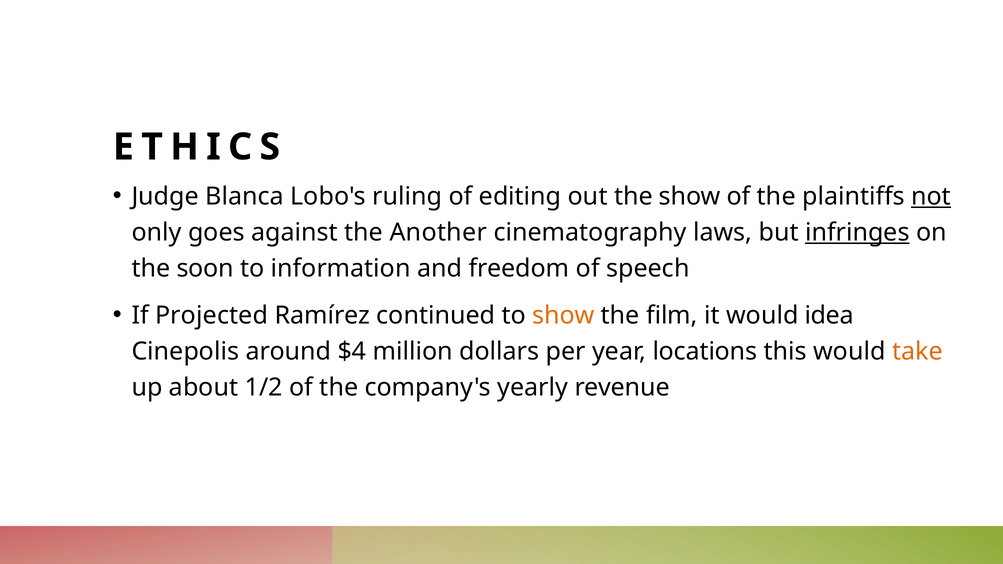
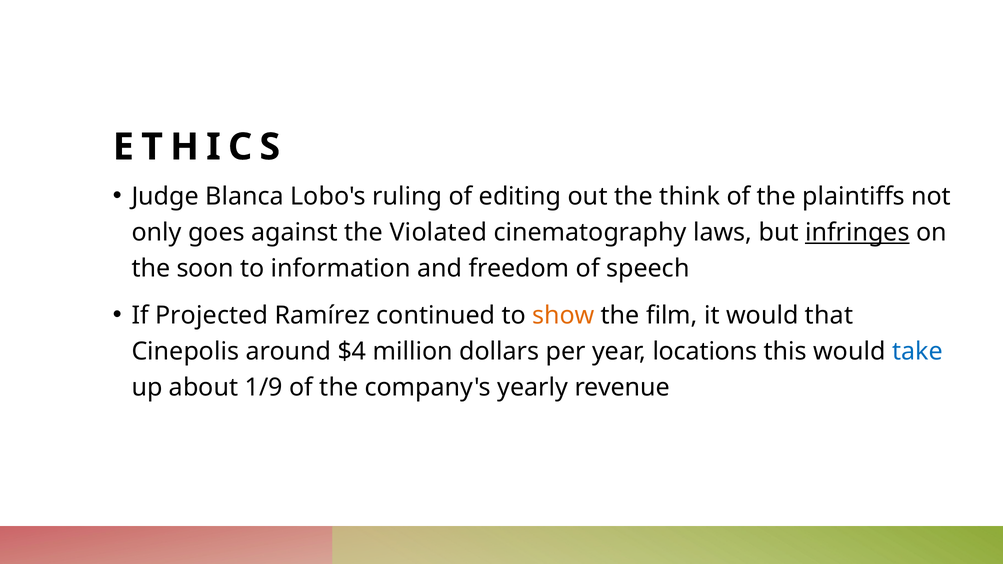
the show: show -> think (690, 197)
not underline: present -> none (931, 197)
Another: Another -> Violated (438, 233)
idea: idea -> that (829, 315)
take colour: orange -> blue (917, 351)
1/2: 1/2 -> 1/9 (264, 388)
